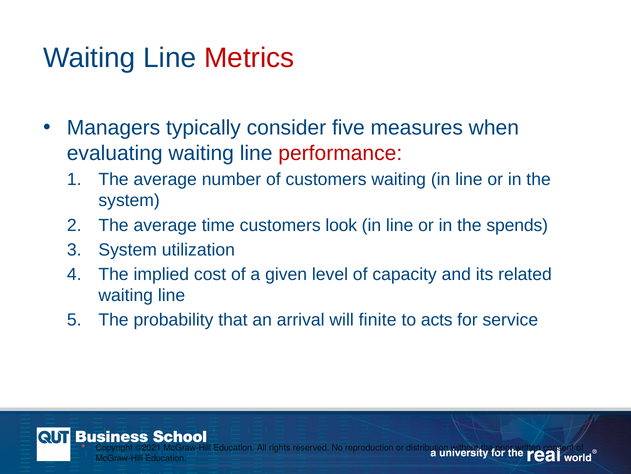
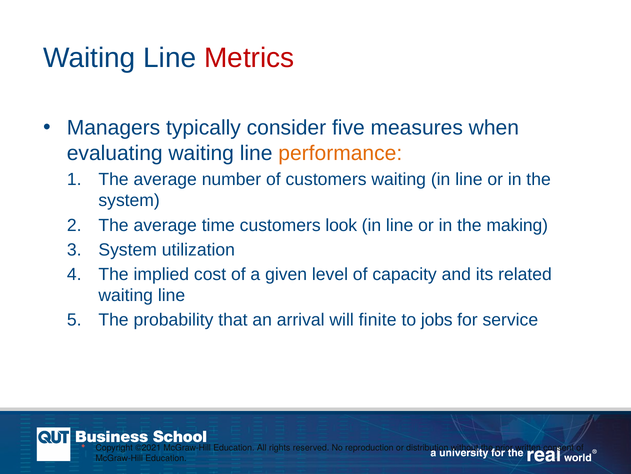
performance colour: red -> orange (340, 153)
spends: spends -> making (517, 225)
acts: acts -> jobs (437, 320)
